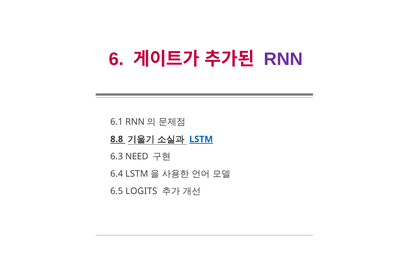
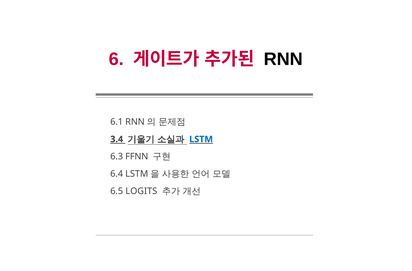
RNN colour: purple -> black (283, 59)
8.8: 8.8 -> 3.4 (117, 139)
NEED: NEED -> FFNN (137, 156)
